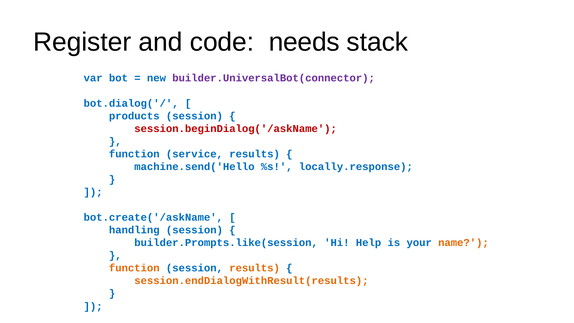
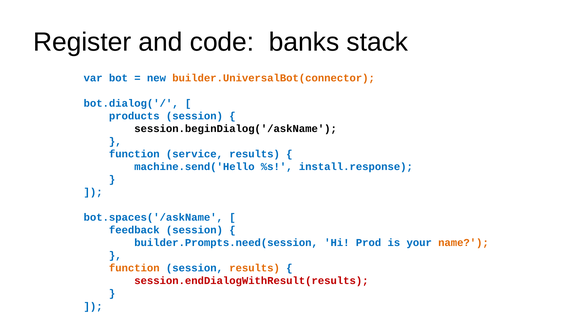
needs: needs -> banks (304, 42)
builder.UniversalBot(connector colour: purple -> orange (274, 78)
session.beginDialog('/askName colour: red -> black (236, 129)
locally.response: locally.response -> install.response (356, 167)
bot.create('/askName: bot.create('/askName -> bot.spaces('/askName (153, 217)
handling: handling -> feedback (134, 230)
builder.Prompts.like(session: builder.Prompts.like(session -> builder.Prompts.need(session (226, 243)
Help: Help -> Prod (369, 243)
session.endDialogWithResult(results colour: orange -> red (251, 281)
